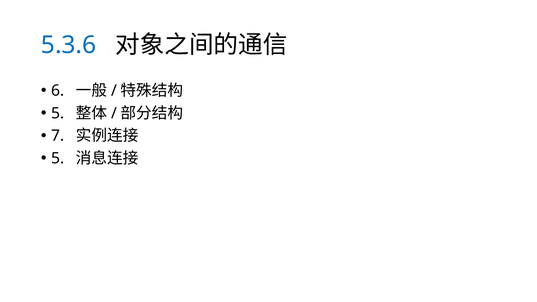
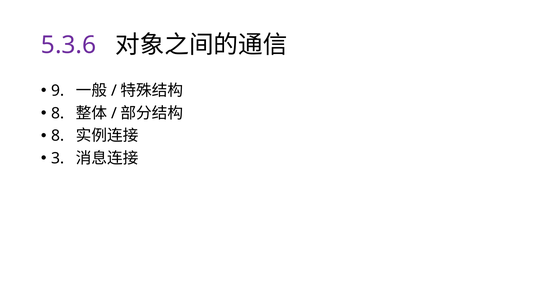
5.3.6 colour: blue -> purple (69, 45)
6: 6 -> 9 (58, 91)
5: 5 -> 8 (58, 113)
7: 7 -> 8 (58, 136)
5: 5 -> 3 (58, 158)
